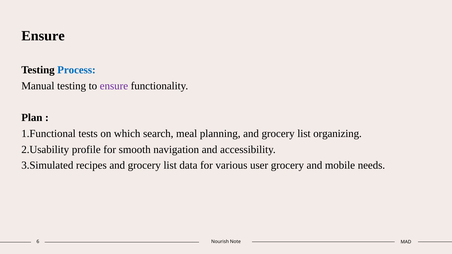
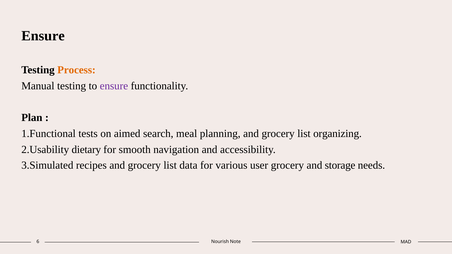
Process colour: blue -> orange (76, 70)
which: which -> aimed (127, 134)
profile: profile -> dietary (86, 150)
mobile: mobile -> storage (340, 166)
